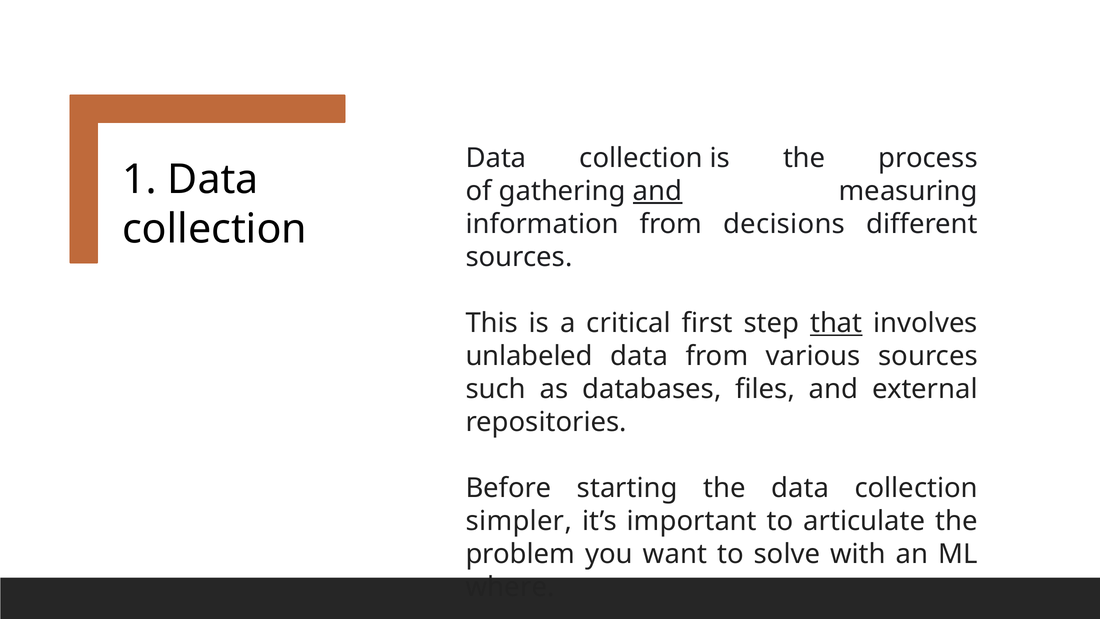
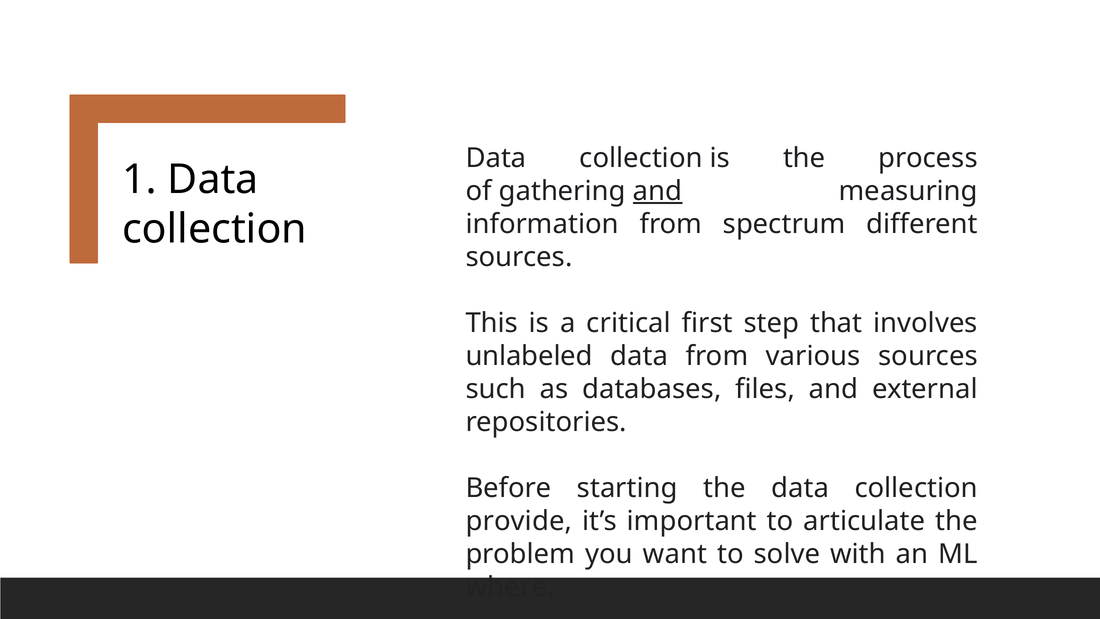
decisions: decisions -> spectrum (784, 224)
that underline: present -> none (836, 323)
simpler: simpler -> provide (519, 521)
